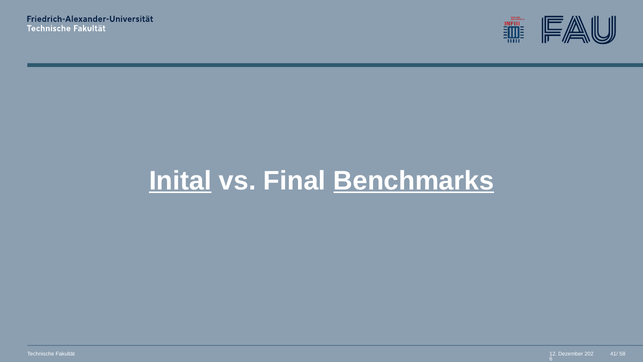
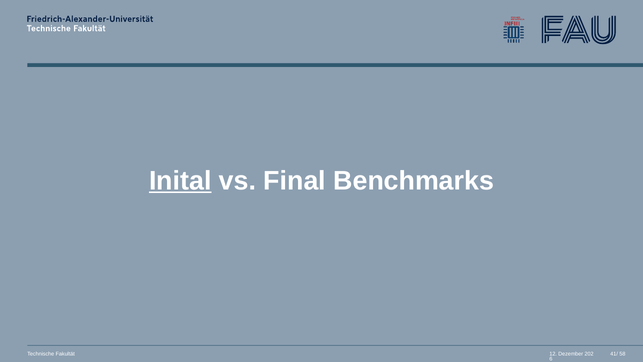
Benchmarks underline: present -> none (414, 181)
